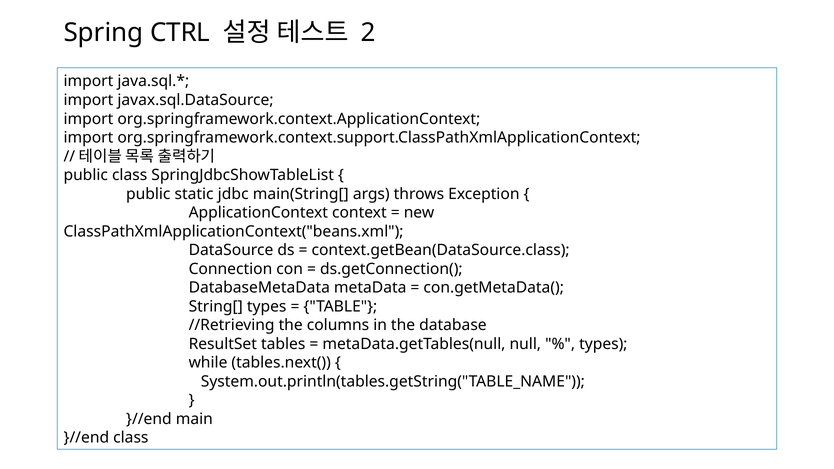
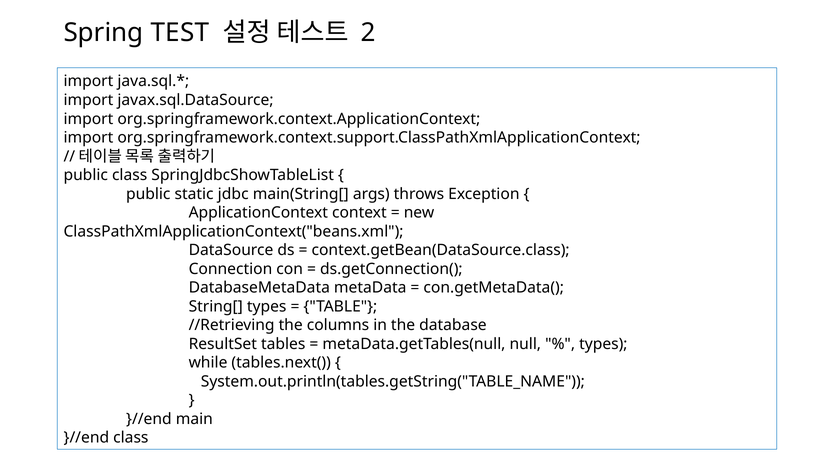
CTRL: CTRL -> TEST (180, 33)
